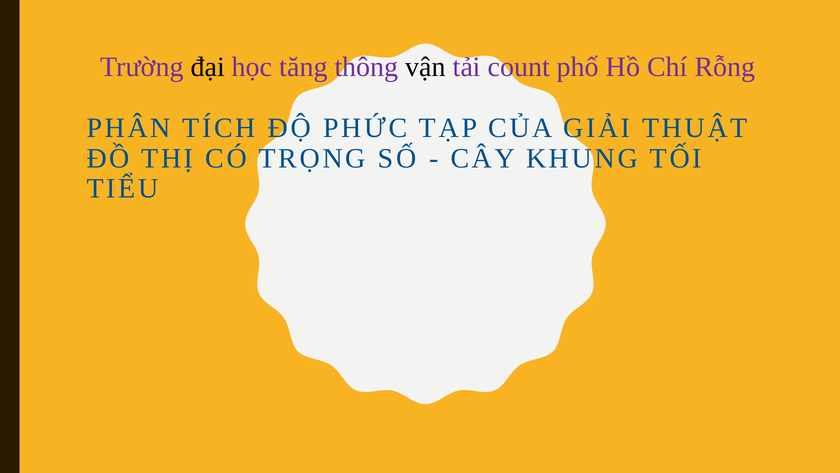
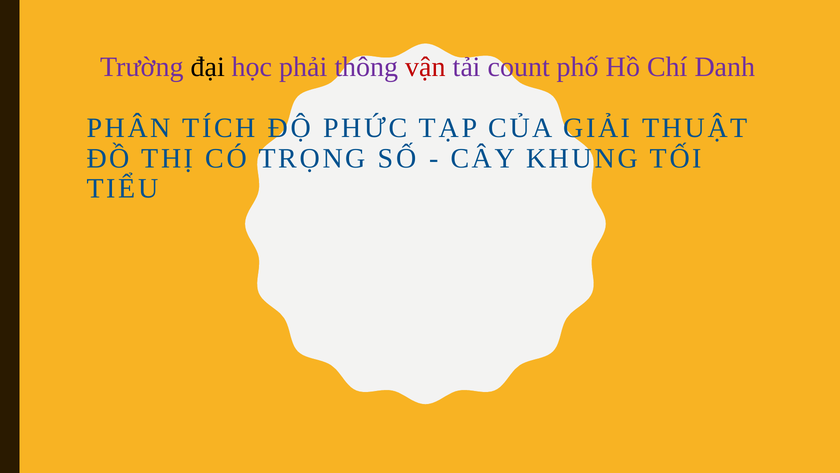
tăng: tăng -> phải (303, 67)
vận colour: black -> red (426, 67)
Rỗng: Rỗng -> Danh (725, 67)
